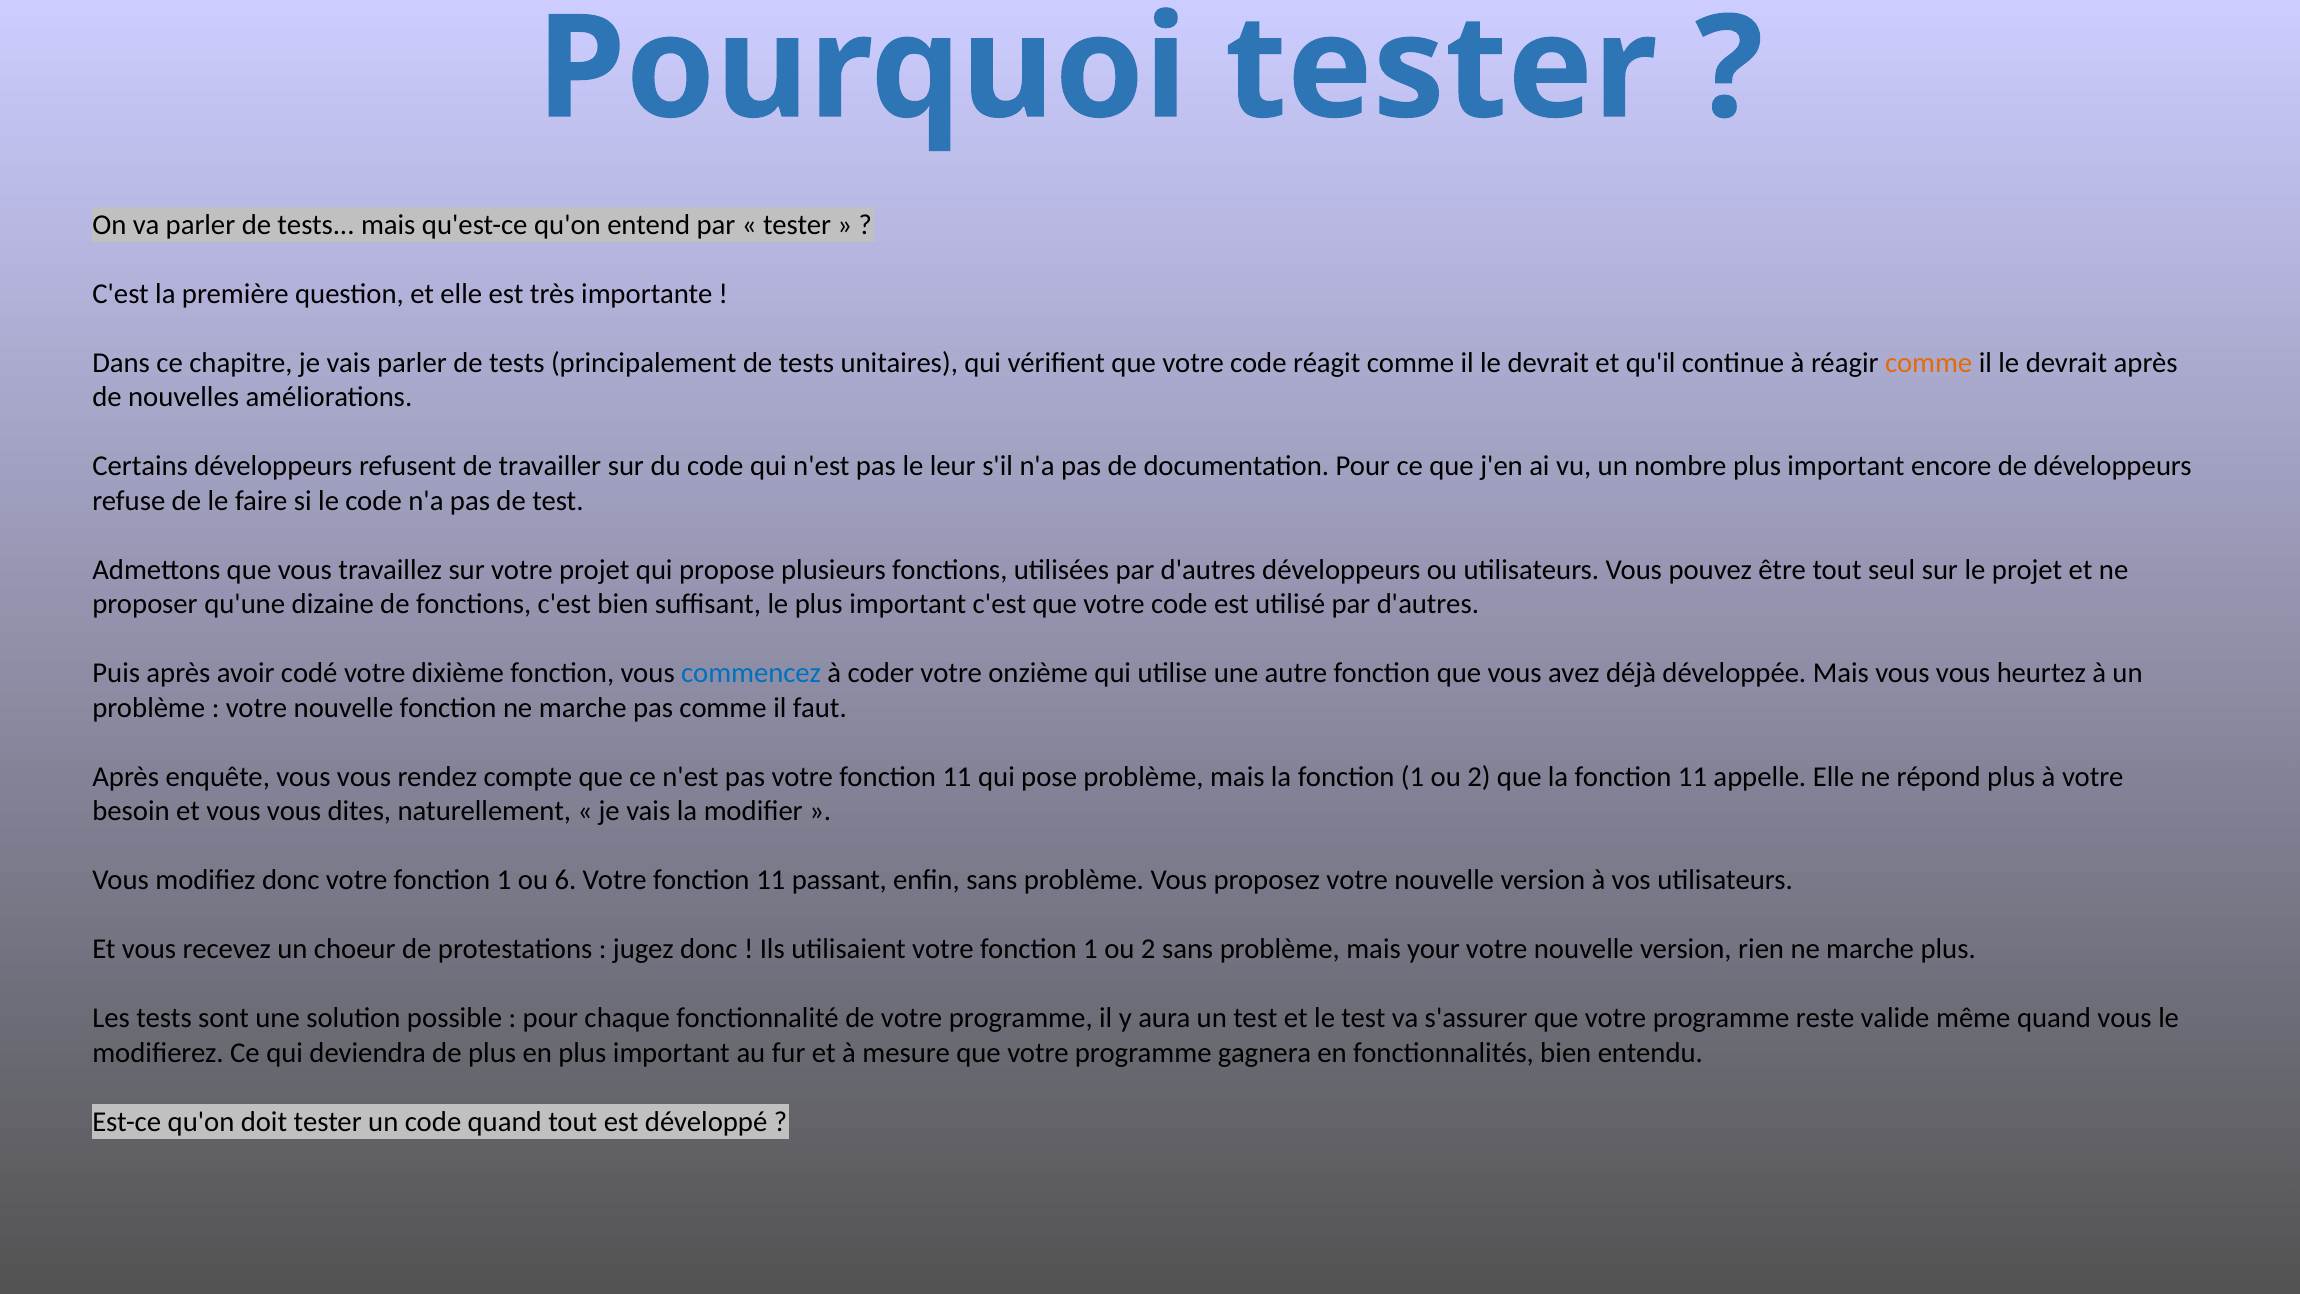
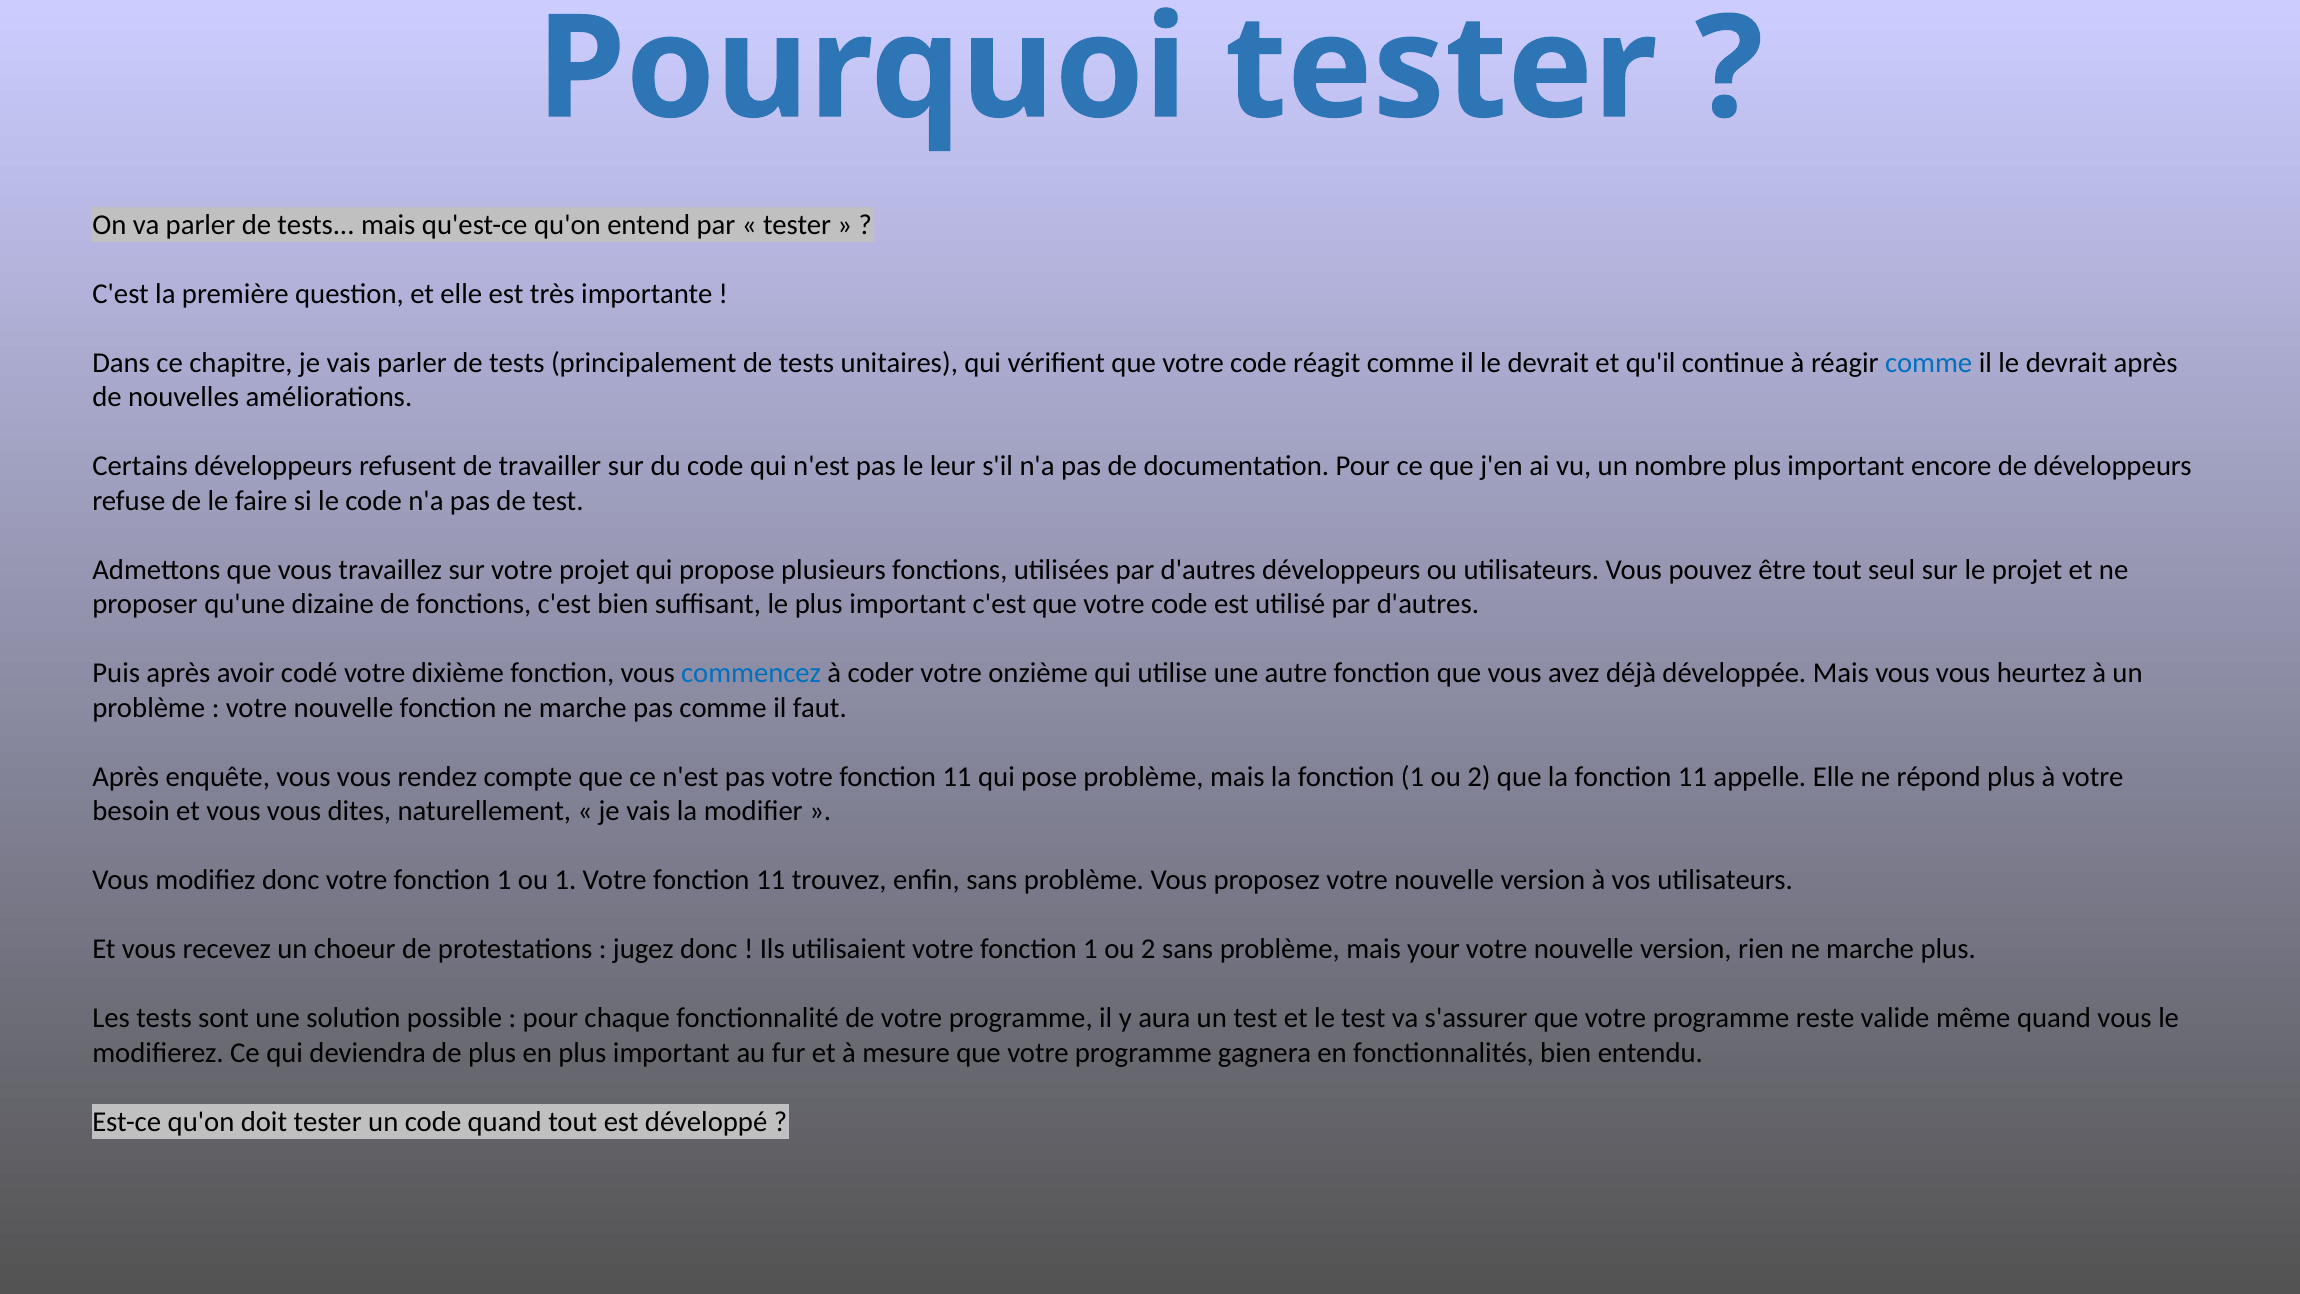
comme colour: orange -> blue (1929, 362)
ou 6: 6 -> 1 (565, 880)
passant: passant -> trouvez (839, 880)
